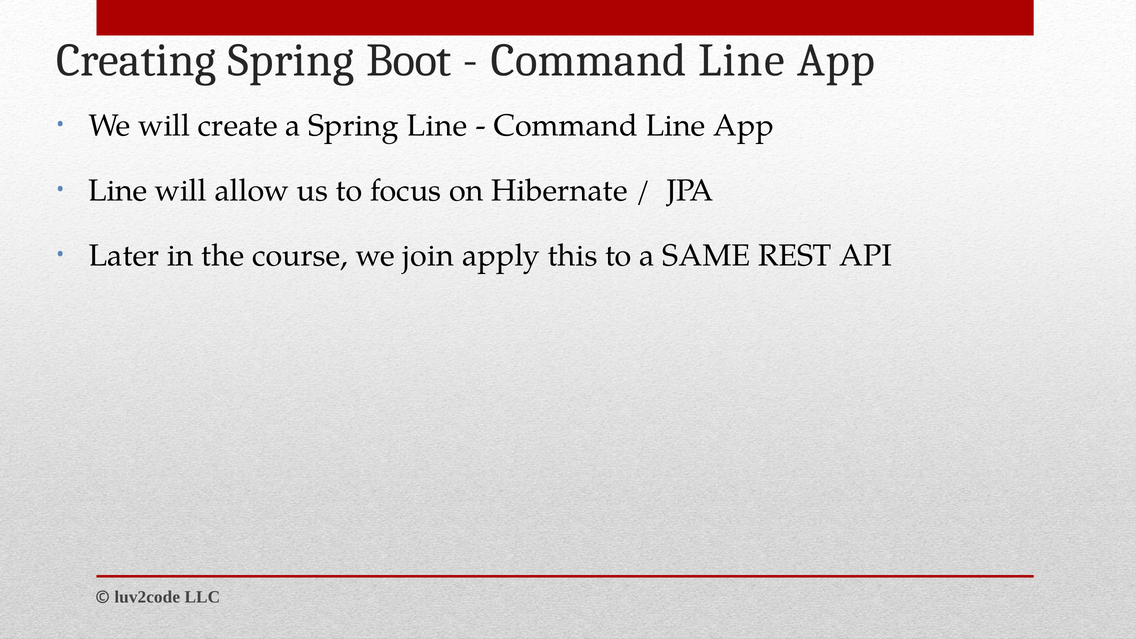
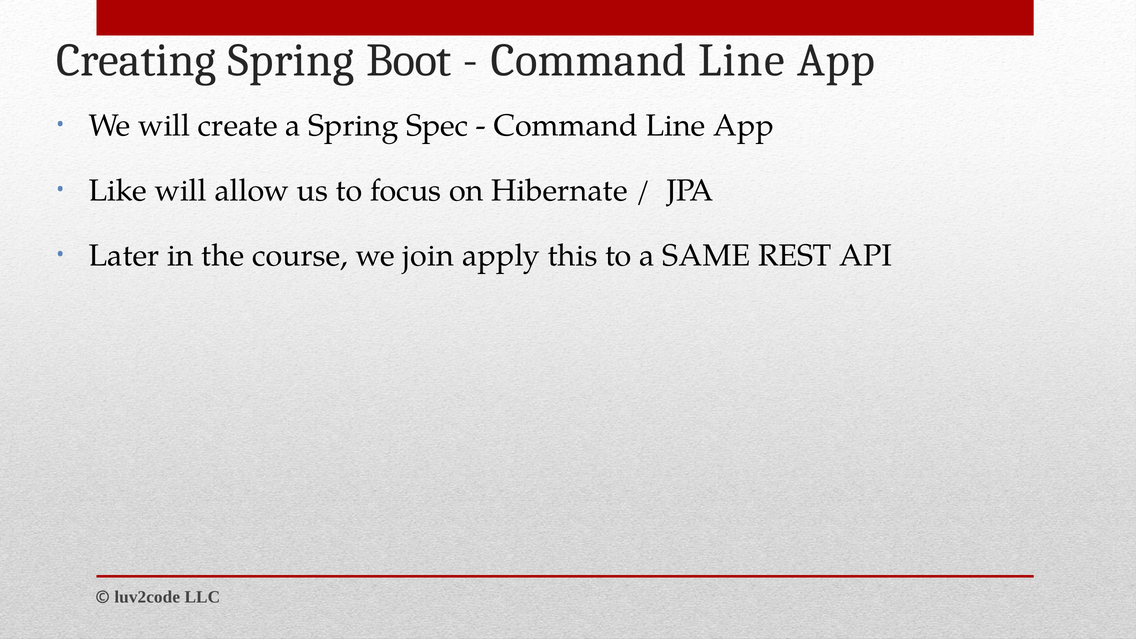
Spring Line: Line -> Spec (437, 126)
Line: Line -> Like (118, 191)
